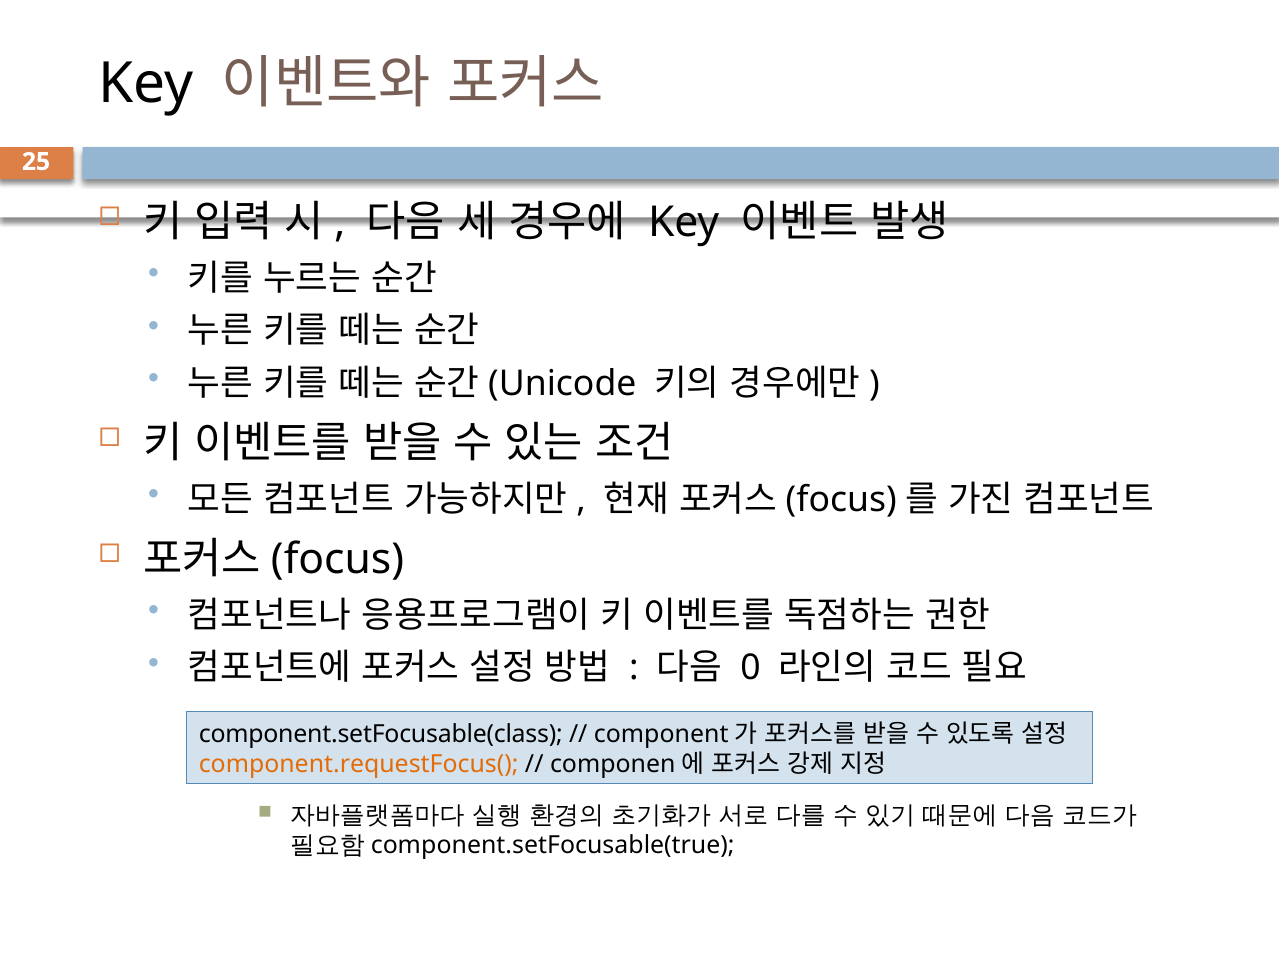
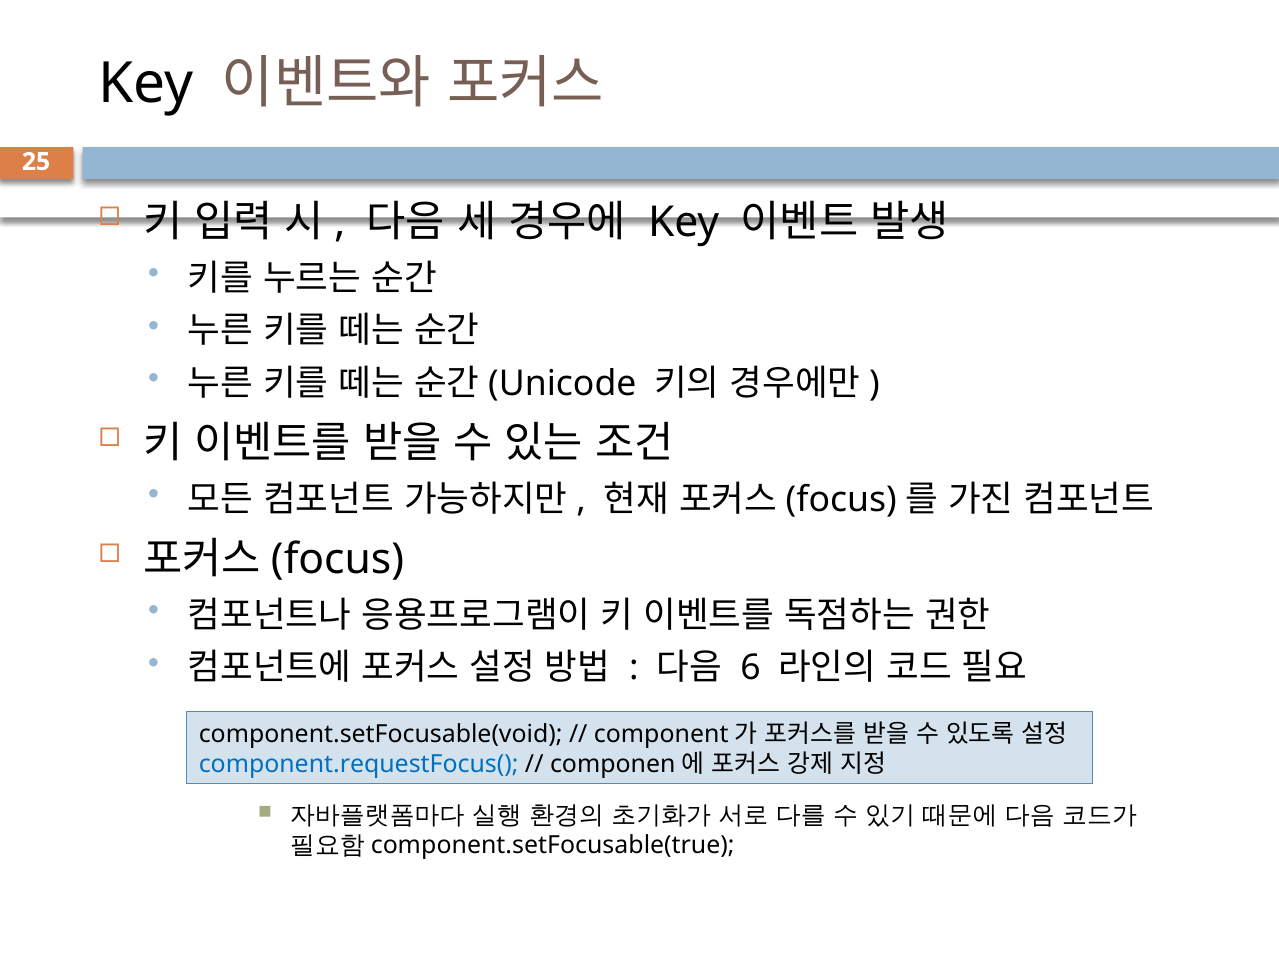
0: 0 -> 6 (751, 668)
component.setFocusable(class: component.setFocusable(class -> component.setFocusable(void (381, 734)
component.requestFocus( colour: orange -> blue (359, 764)
